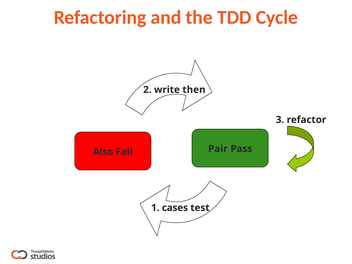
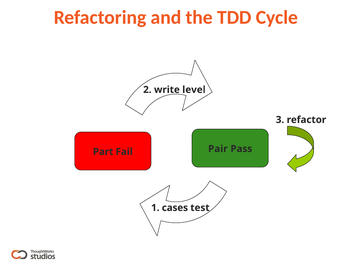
then: then -> level (194, 90)
Also: Also -> Part (103, 152)
